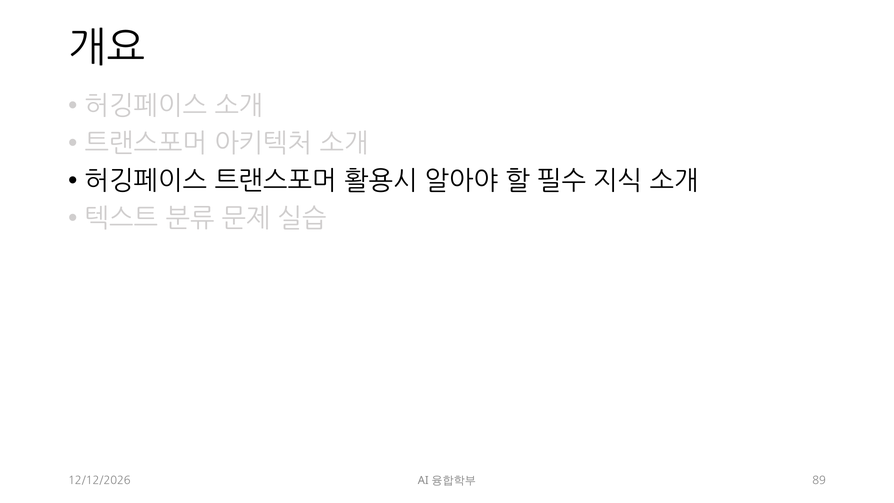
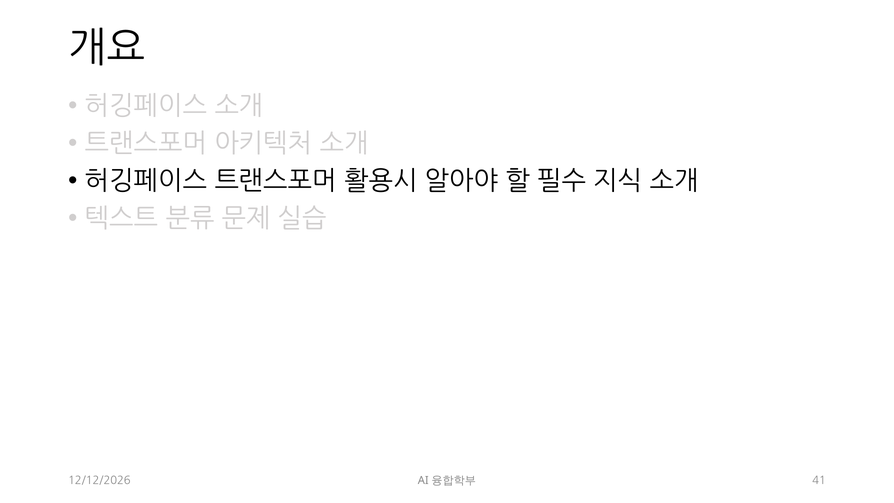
89: 89 -> 41 (819, 480)
